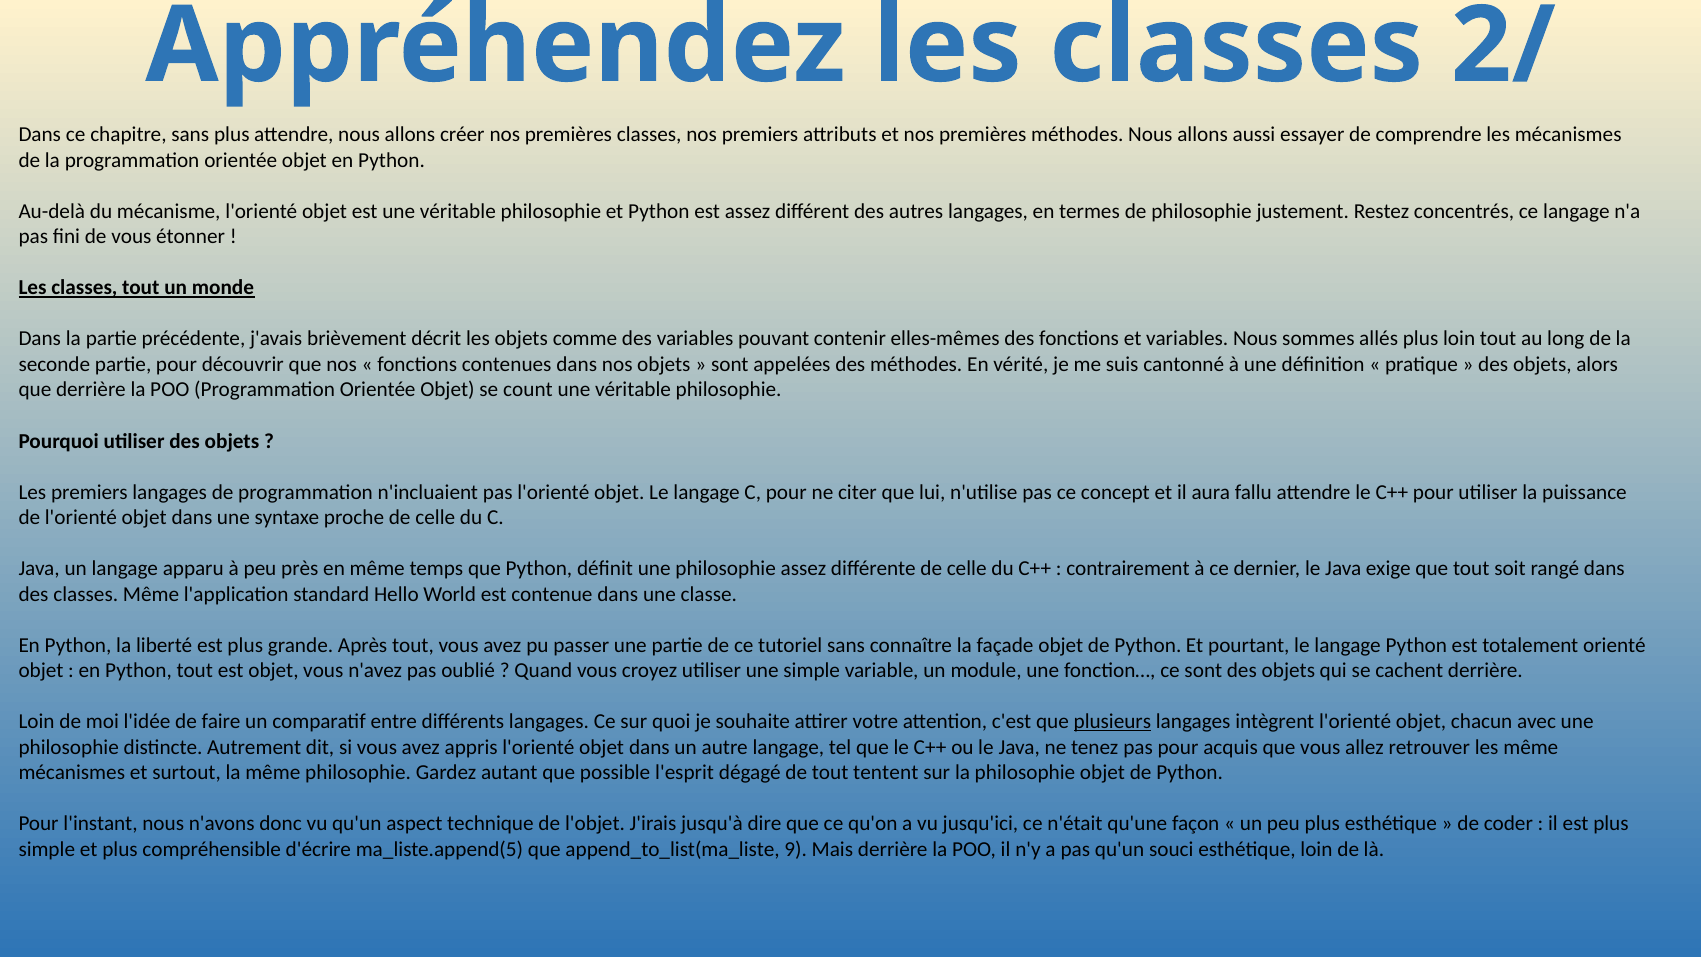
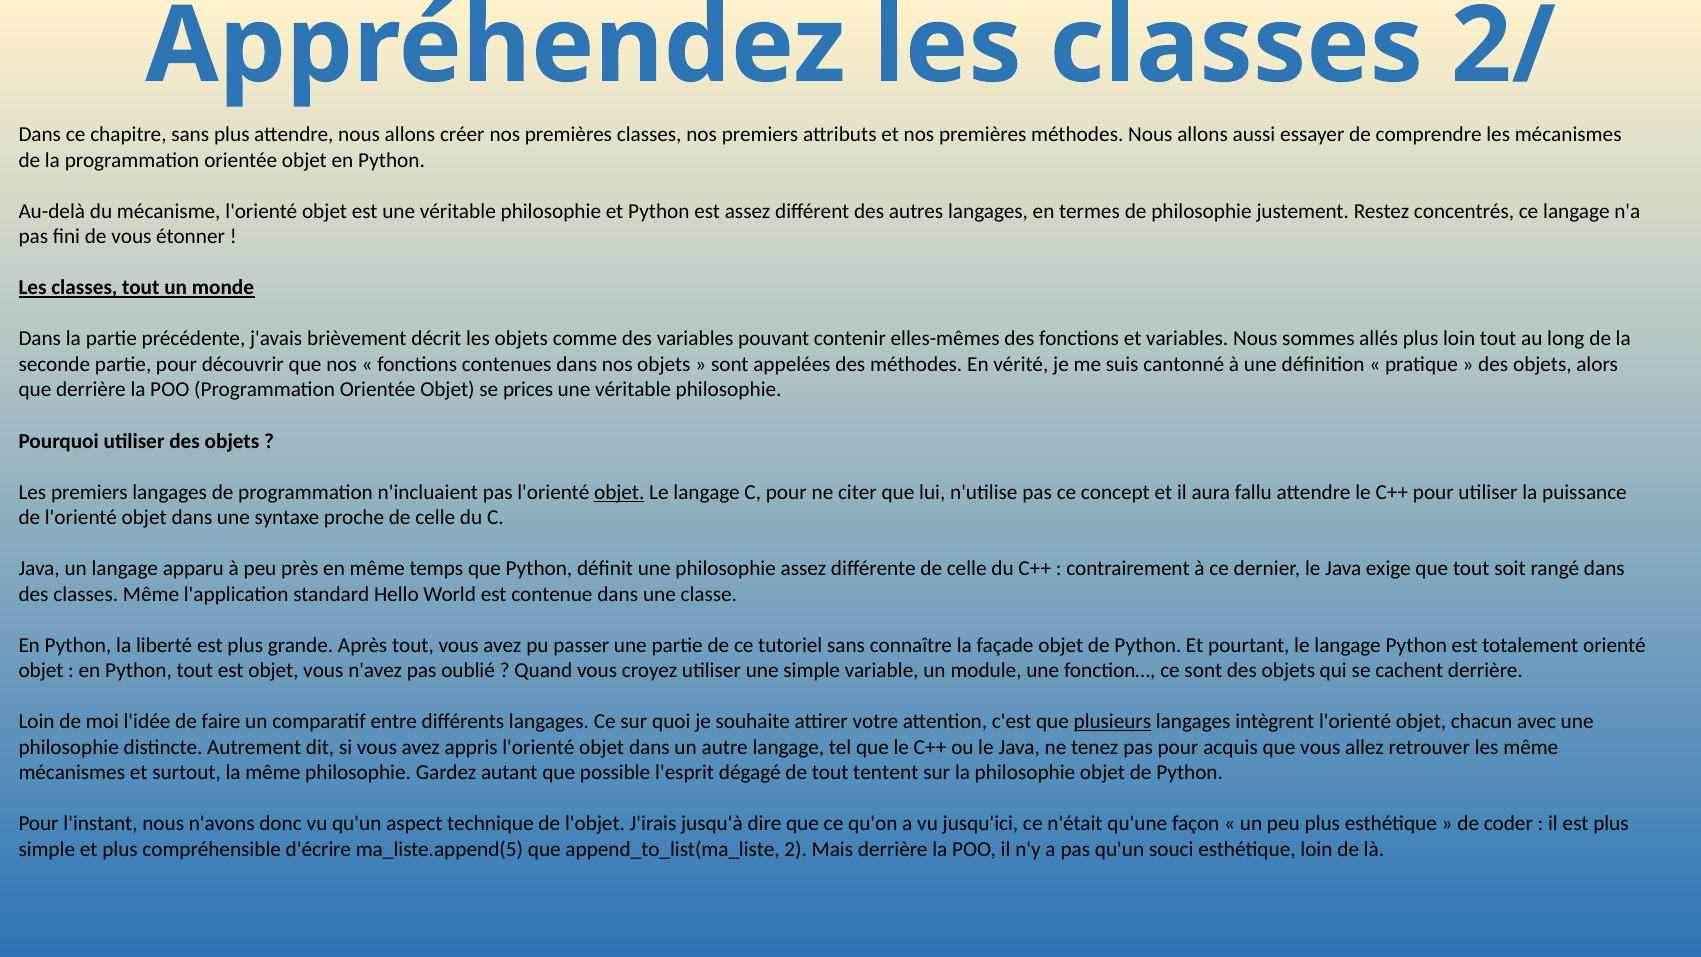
count: count -> prices (528, 390)
objet underline: none -> present (619, 492)
9: 9 -> 2 (796, 849)
